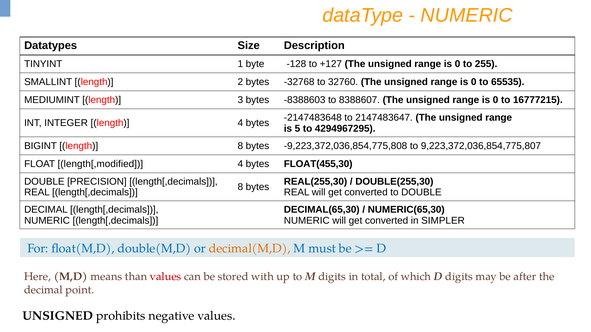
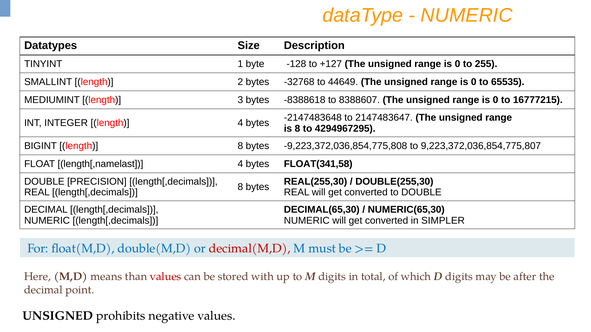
32760: 32760 -> 44649 (343, 82)
-8388603: -8388603 -> -8388618 (305, 100)
is 5: 5 -> 8 (297, 129)
length[,modified: length[,modified -> length[,namelast (100, 164)
FLOAT(455,30: FLOAT(455,30 -> FLOAT(341,58 (318, 164)
decimal(M,D colour: orange -> red (250, 249)
